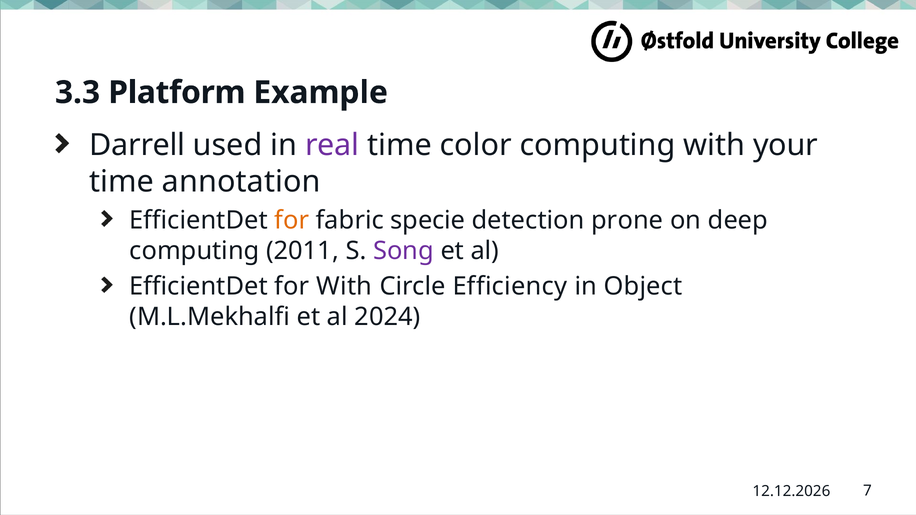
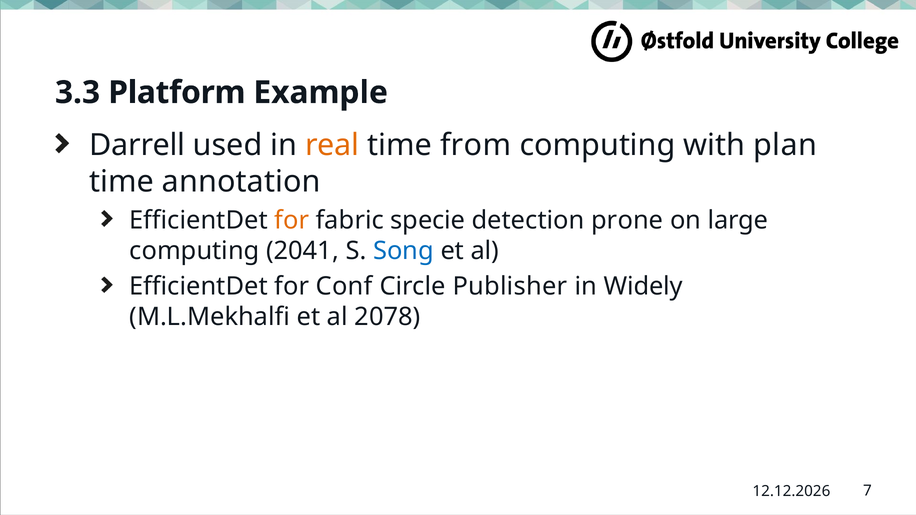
real colour: purple -> orange (332, 145)
color: color -> from (476, 145)
your: your -> plan (785, 145)
deep: deep -> large (738, 220)
2011: 2011 -> 2041 (302, 251)
Song colour: purple -> blue (403, 251)
for With: With -> Conf (344, 287)
Efficiency: Efficiency -> Publisher (510, 287)
Object: Object -> Widely (643, 287)
2024: 2024 -> 2078 (387, 317)
